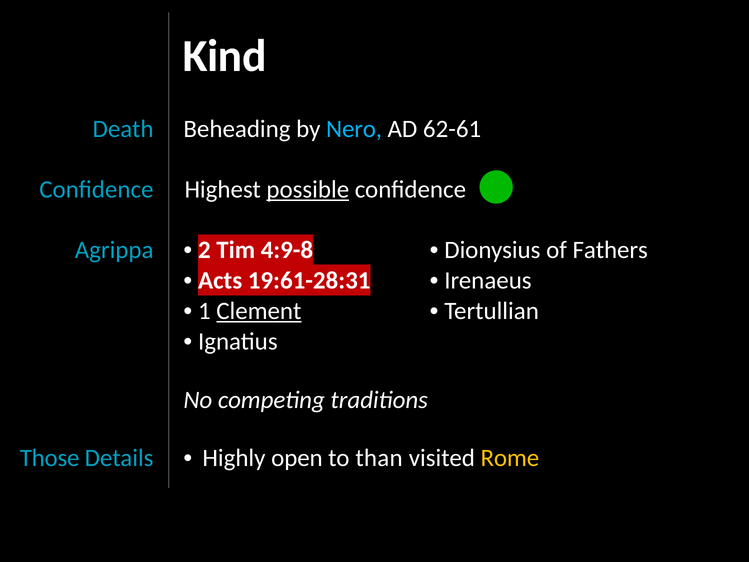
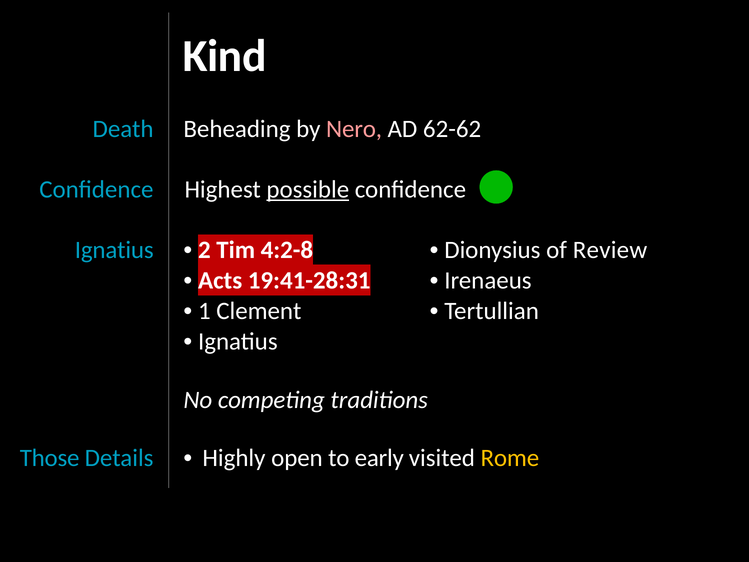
Nero colour: light blue -> pink (354, 129)
62-61: 62-61 -> 62-62 (452, 129)
Fathers: Fathers -> Review (610, 250)
Agrippa: Agrippa -> Ignatius (114, 250)
4:9-8: 4:9-8 -> 4:2-8 (287, 250)
19:61-28:31: 19:61-28:31 -> 19:41-28:31 (309, 280)
Clement underline: present -> none (259, 311)
than: than -> early (379, 458)
